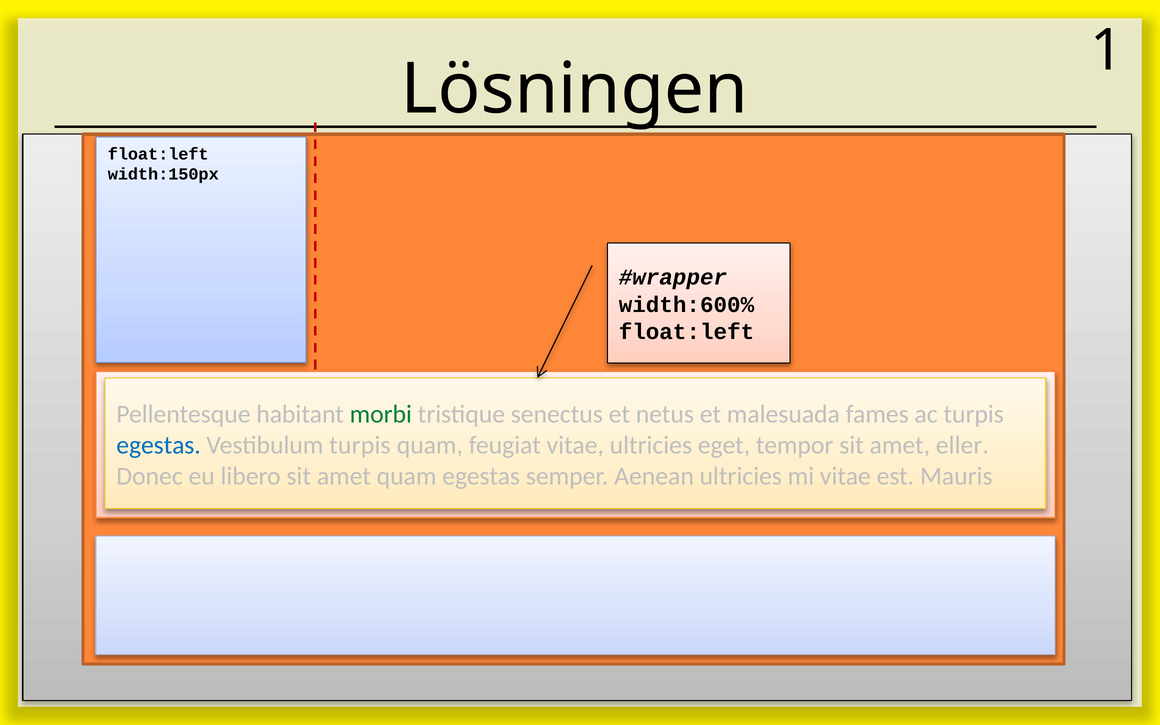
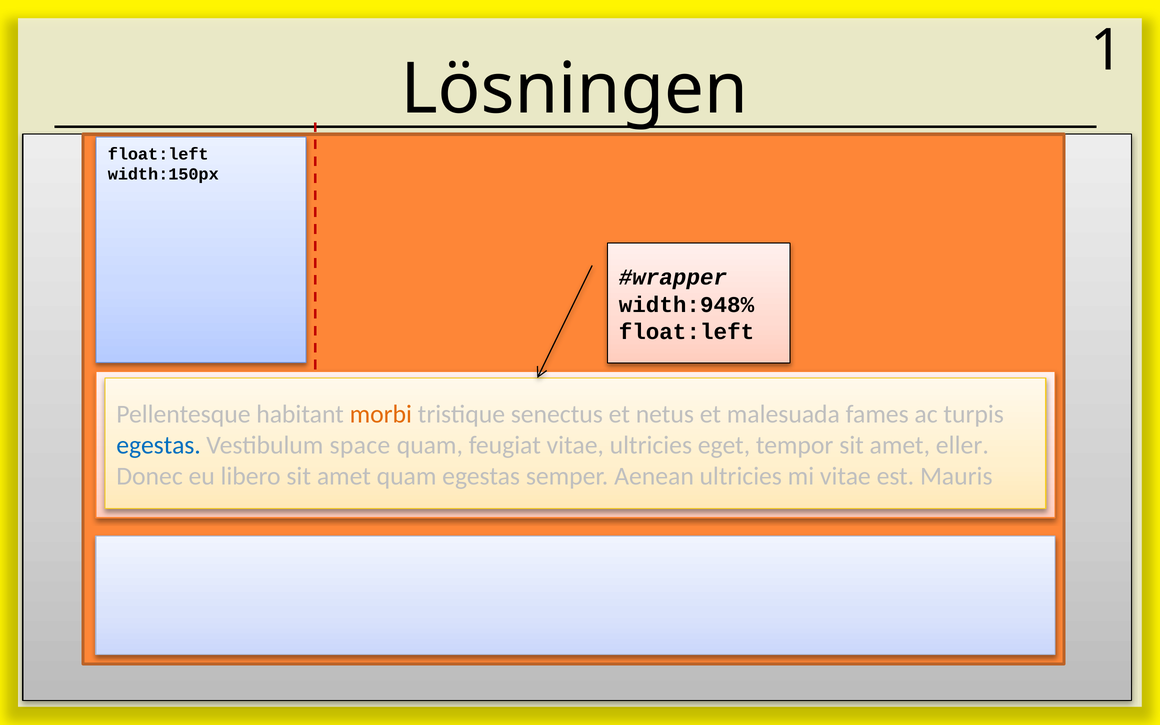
width:600%: width:600% -> width:948% (686, 305)
morbi colour: green -> orange (381, 414)
Vestibulum turpis: turpis -> space (360, 445)
